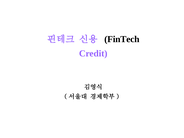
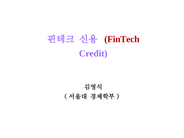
FinTech colour: black -> red (122, 39)
